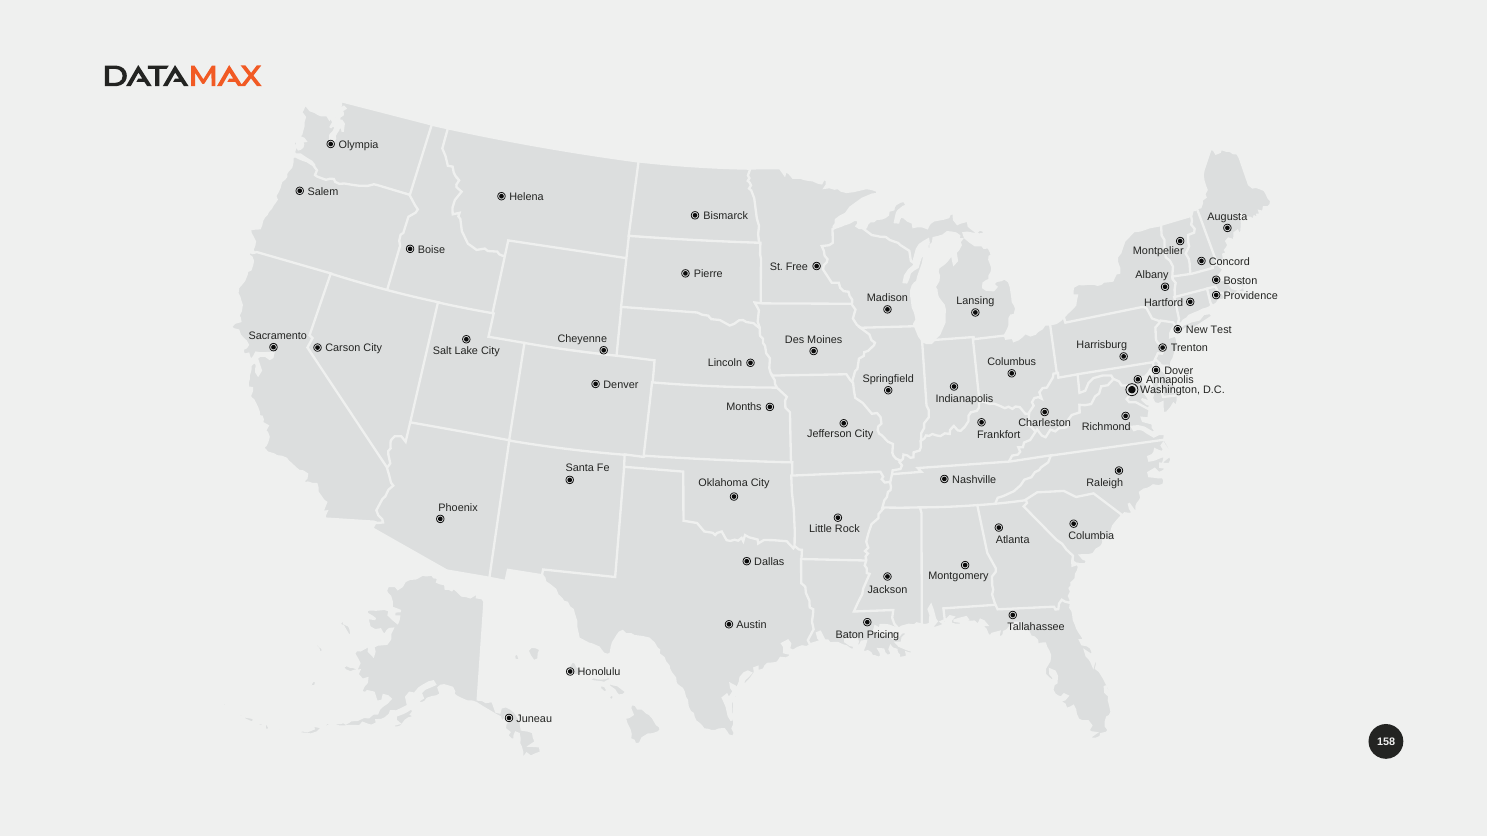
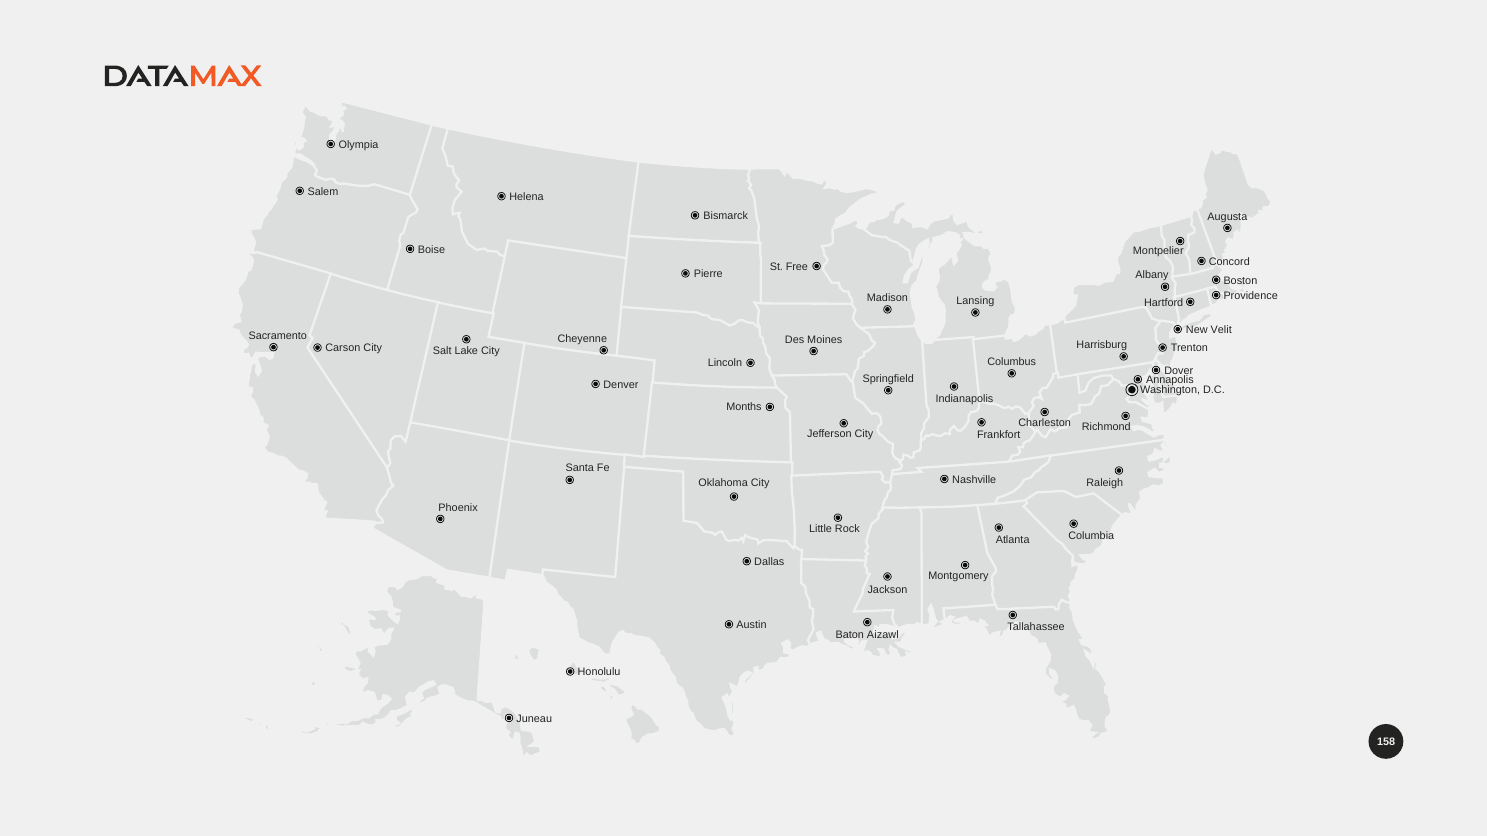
Test: Test -> Velit (1221, 330)
Pricing: Pricing -> Aizawl (883, 636)
